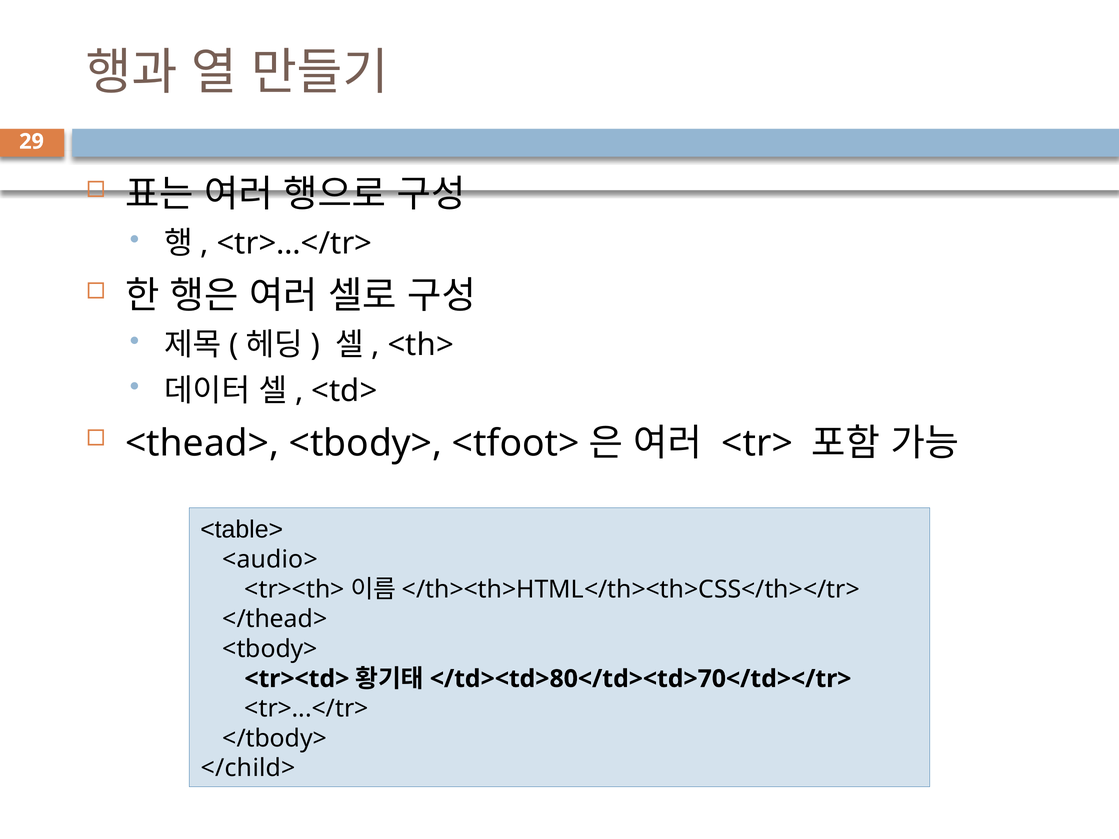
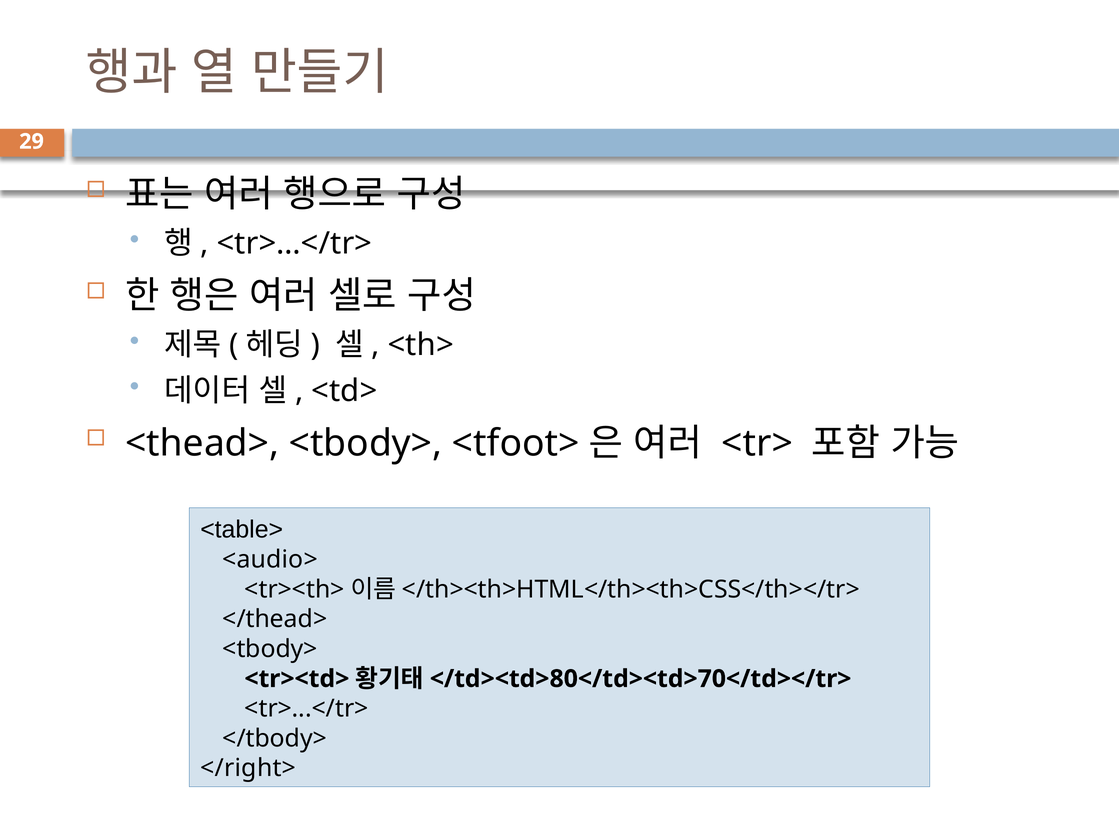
</child>: </child> -> </right> (248, 768)
